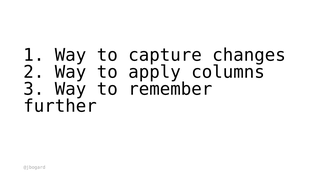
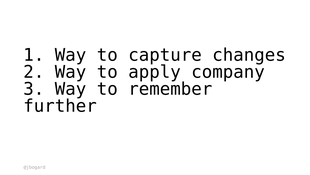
columns: columns -> company (228, 72)
